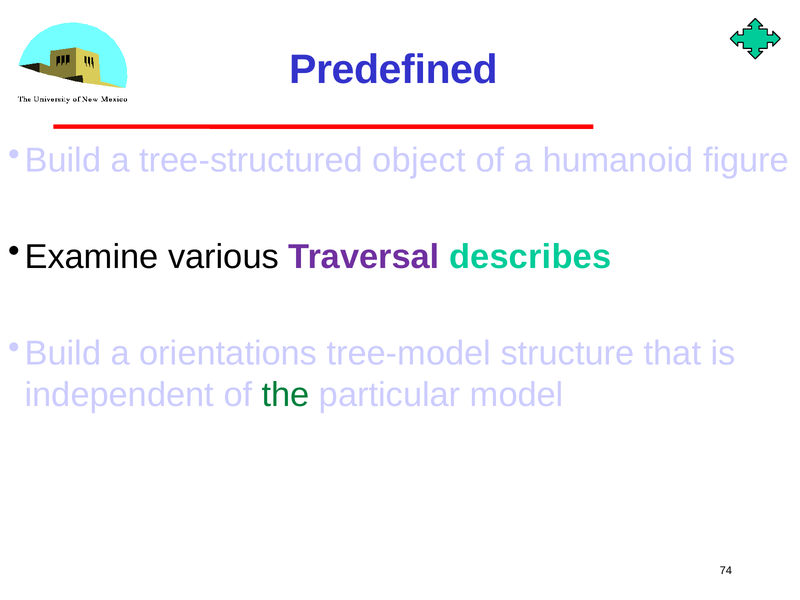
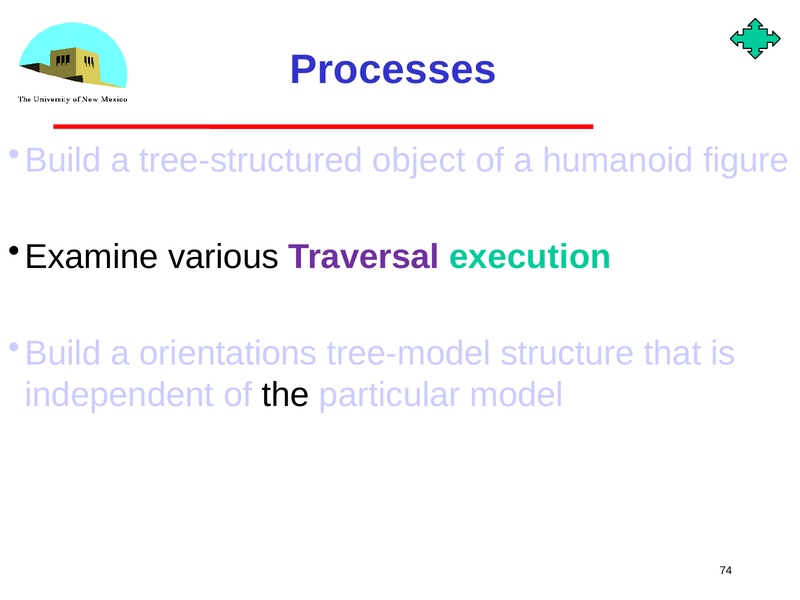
Predefined: Predefined -> Processes (393, 70)
describes: describes -> execution (530, 257)
the colour: green -> black (286, 395)
